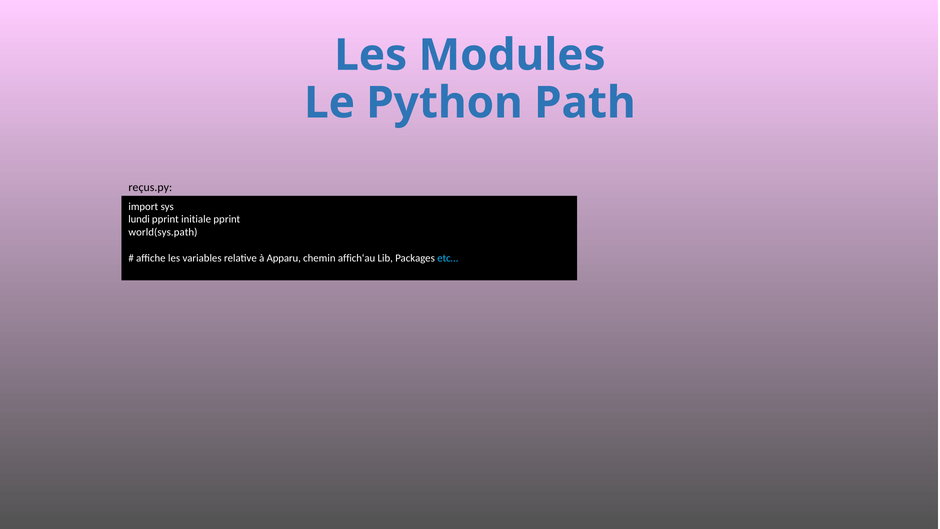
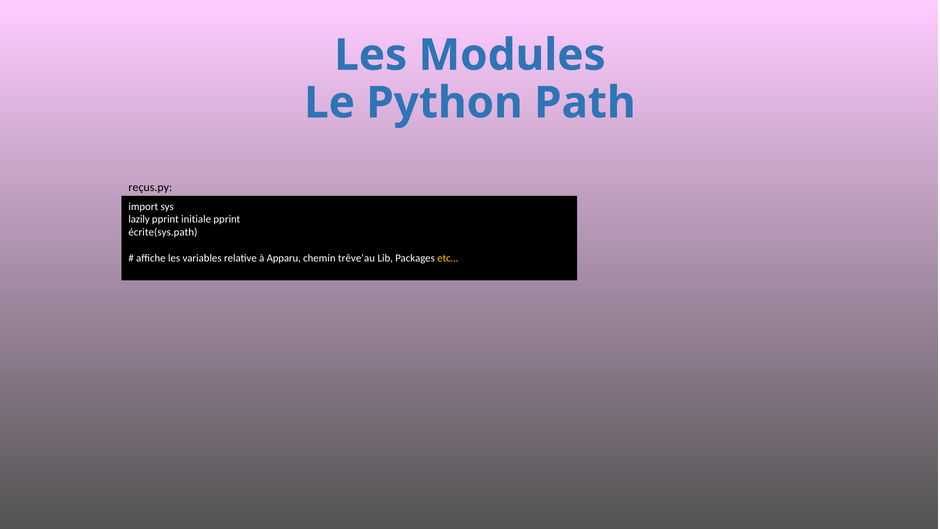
lundi: lundi -> lazily (139, 219)
world(sys.path: world(sys.path -> écrite(sys.path (163, 232)
affich‘au: affich‘au -> trêve‘au (356, 258)
etc… colour: light blue -> yellow (448, 258)
